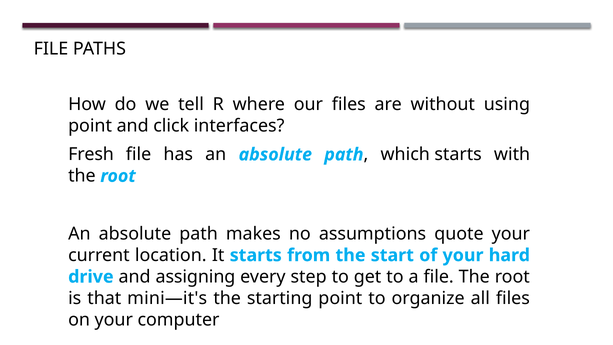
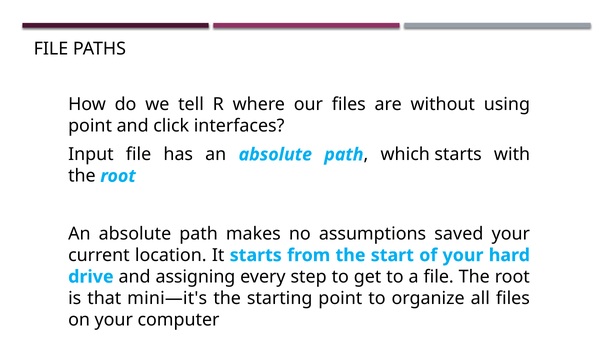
Fresh: Fresh -> Input (91, 154)
quote: quote -> saved (459, 234)
